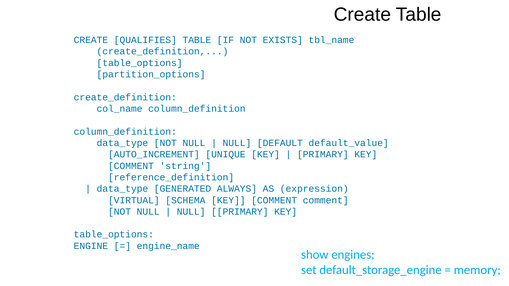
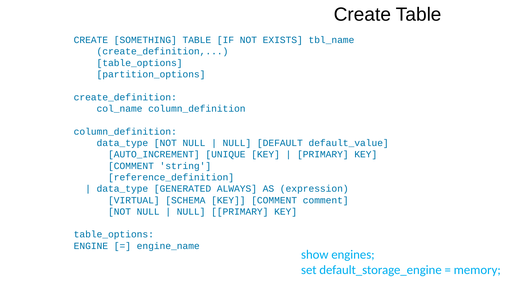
QUALIFIES: QUALIFIES -> SOMETHING (145, 40)
